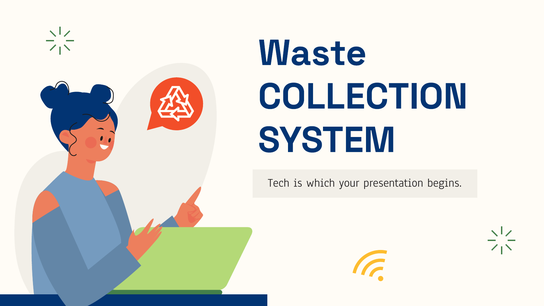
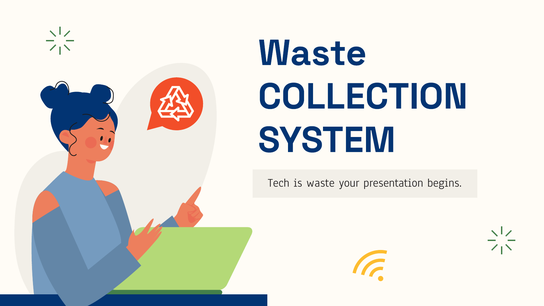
is which: which -> waste (321, 183)
